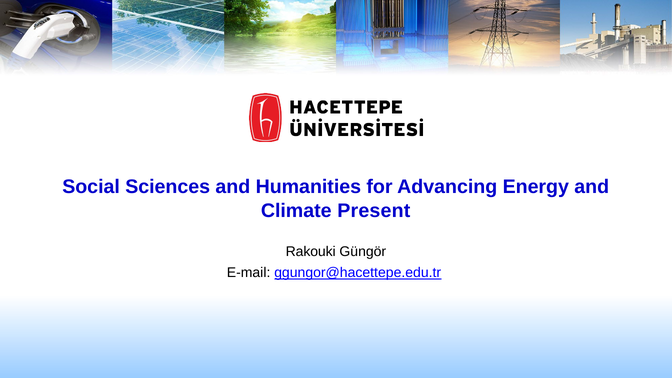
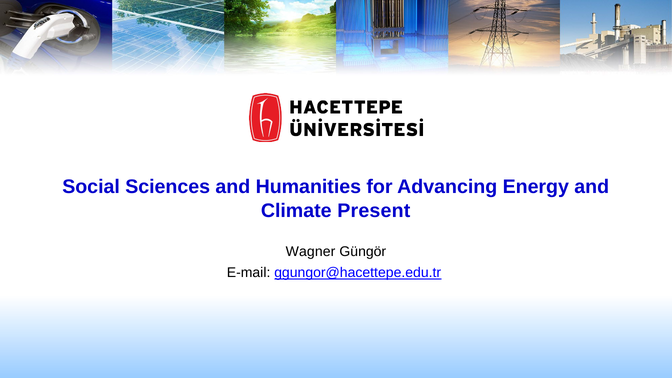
Rakouki: Rakouki -> Wagner (311, 252)
